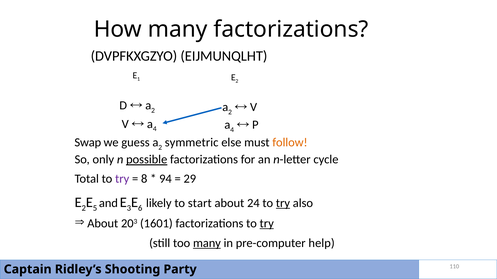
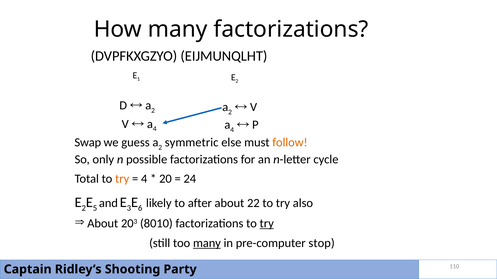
possible underline: present -> none (147, 160)
try colour: purple -> orange (122, 179)
8: 8 -> 4 (144, 179)
94: 94 -> 20 (165, 179)
29: 29 -> 24 (190, 179)
start: start -> after (200, 203)
24: 24 -> 22 (253, 203)
try underline: present -> none (283, 203)
1601: 1601 -> 8010 (156, 224)
help: help -> stop (322, 244)
